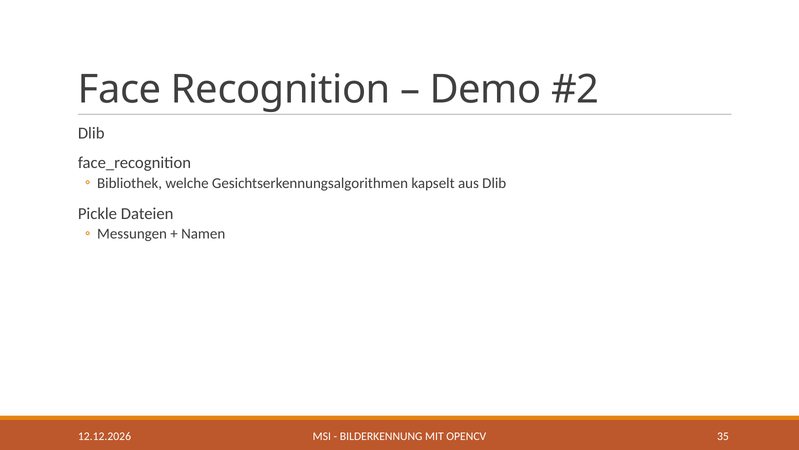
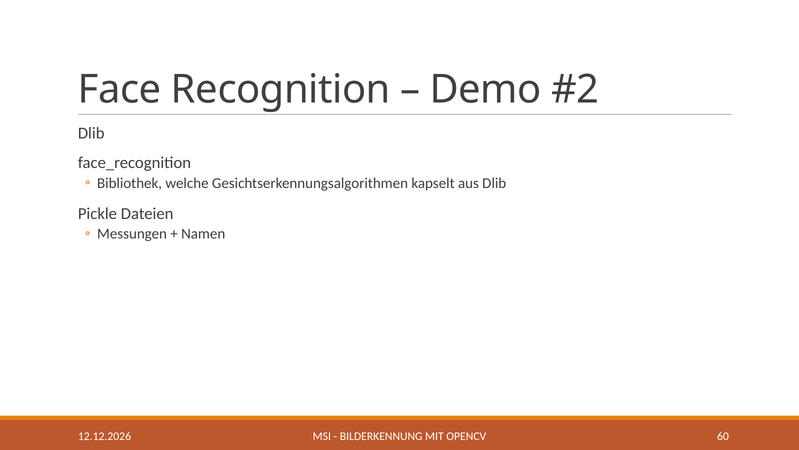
35: 35 -> 60 (723, 436)
